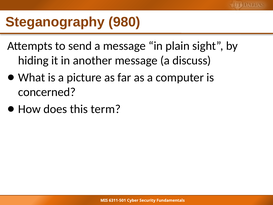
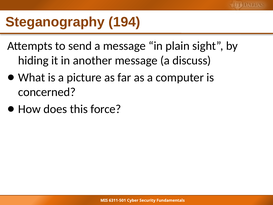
980: 980 -> 194 (124, 22)
term: term -> force (106, 109)
